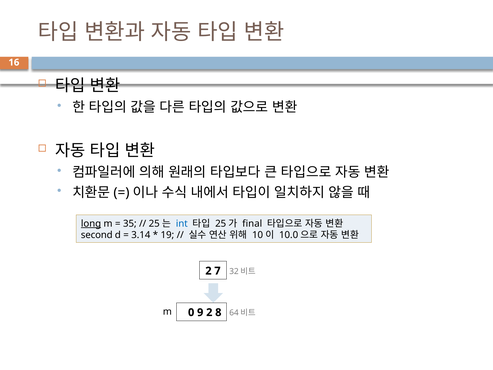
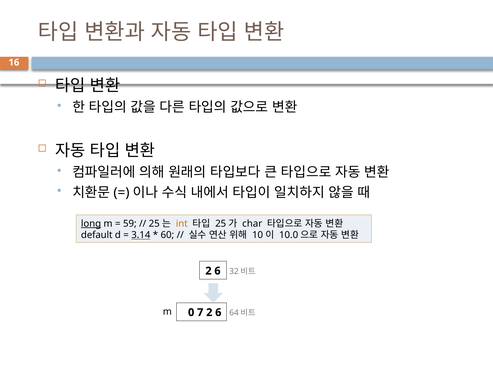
35: 35 -> 59 (130, 223)
int colour: blue -> orange (182, 223)
final: final -> char (252, 223)
second: second -> default (97, 235)
3.14 underline: none -> present (141, 235)
19: 19 -> 60 (167, 235)
7: 7 -> 6 (217, 271)
9: 9 -> 7 (200, 312)
8: 8 -> 6 (218, 312)
